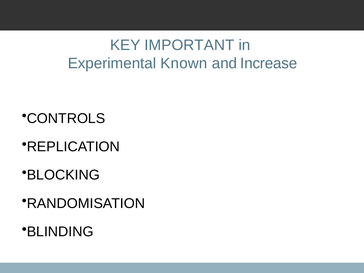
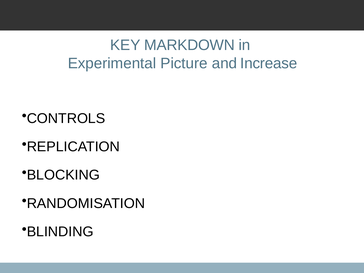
IMPORTANT: IMPORTANT -> MARKDOWN (189, 45)
Known: Known -> Picture (184, 63)
